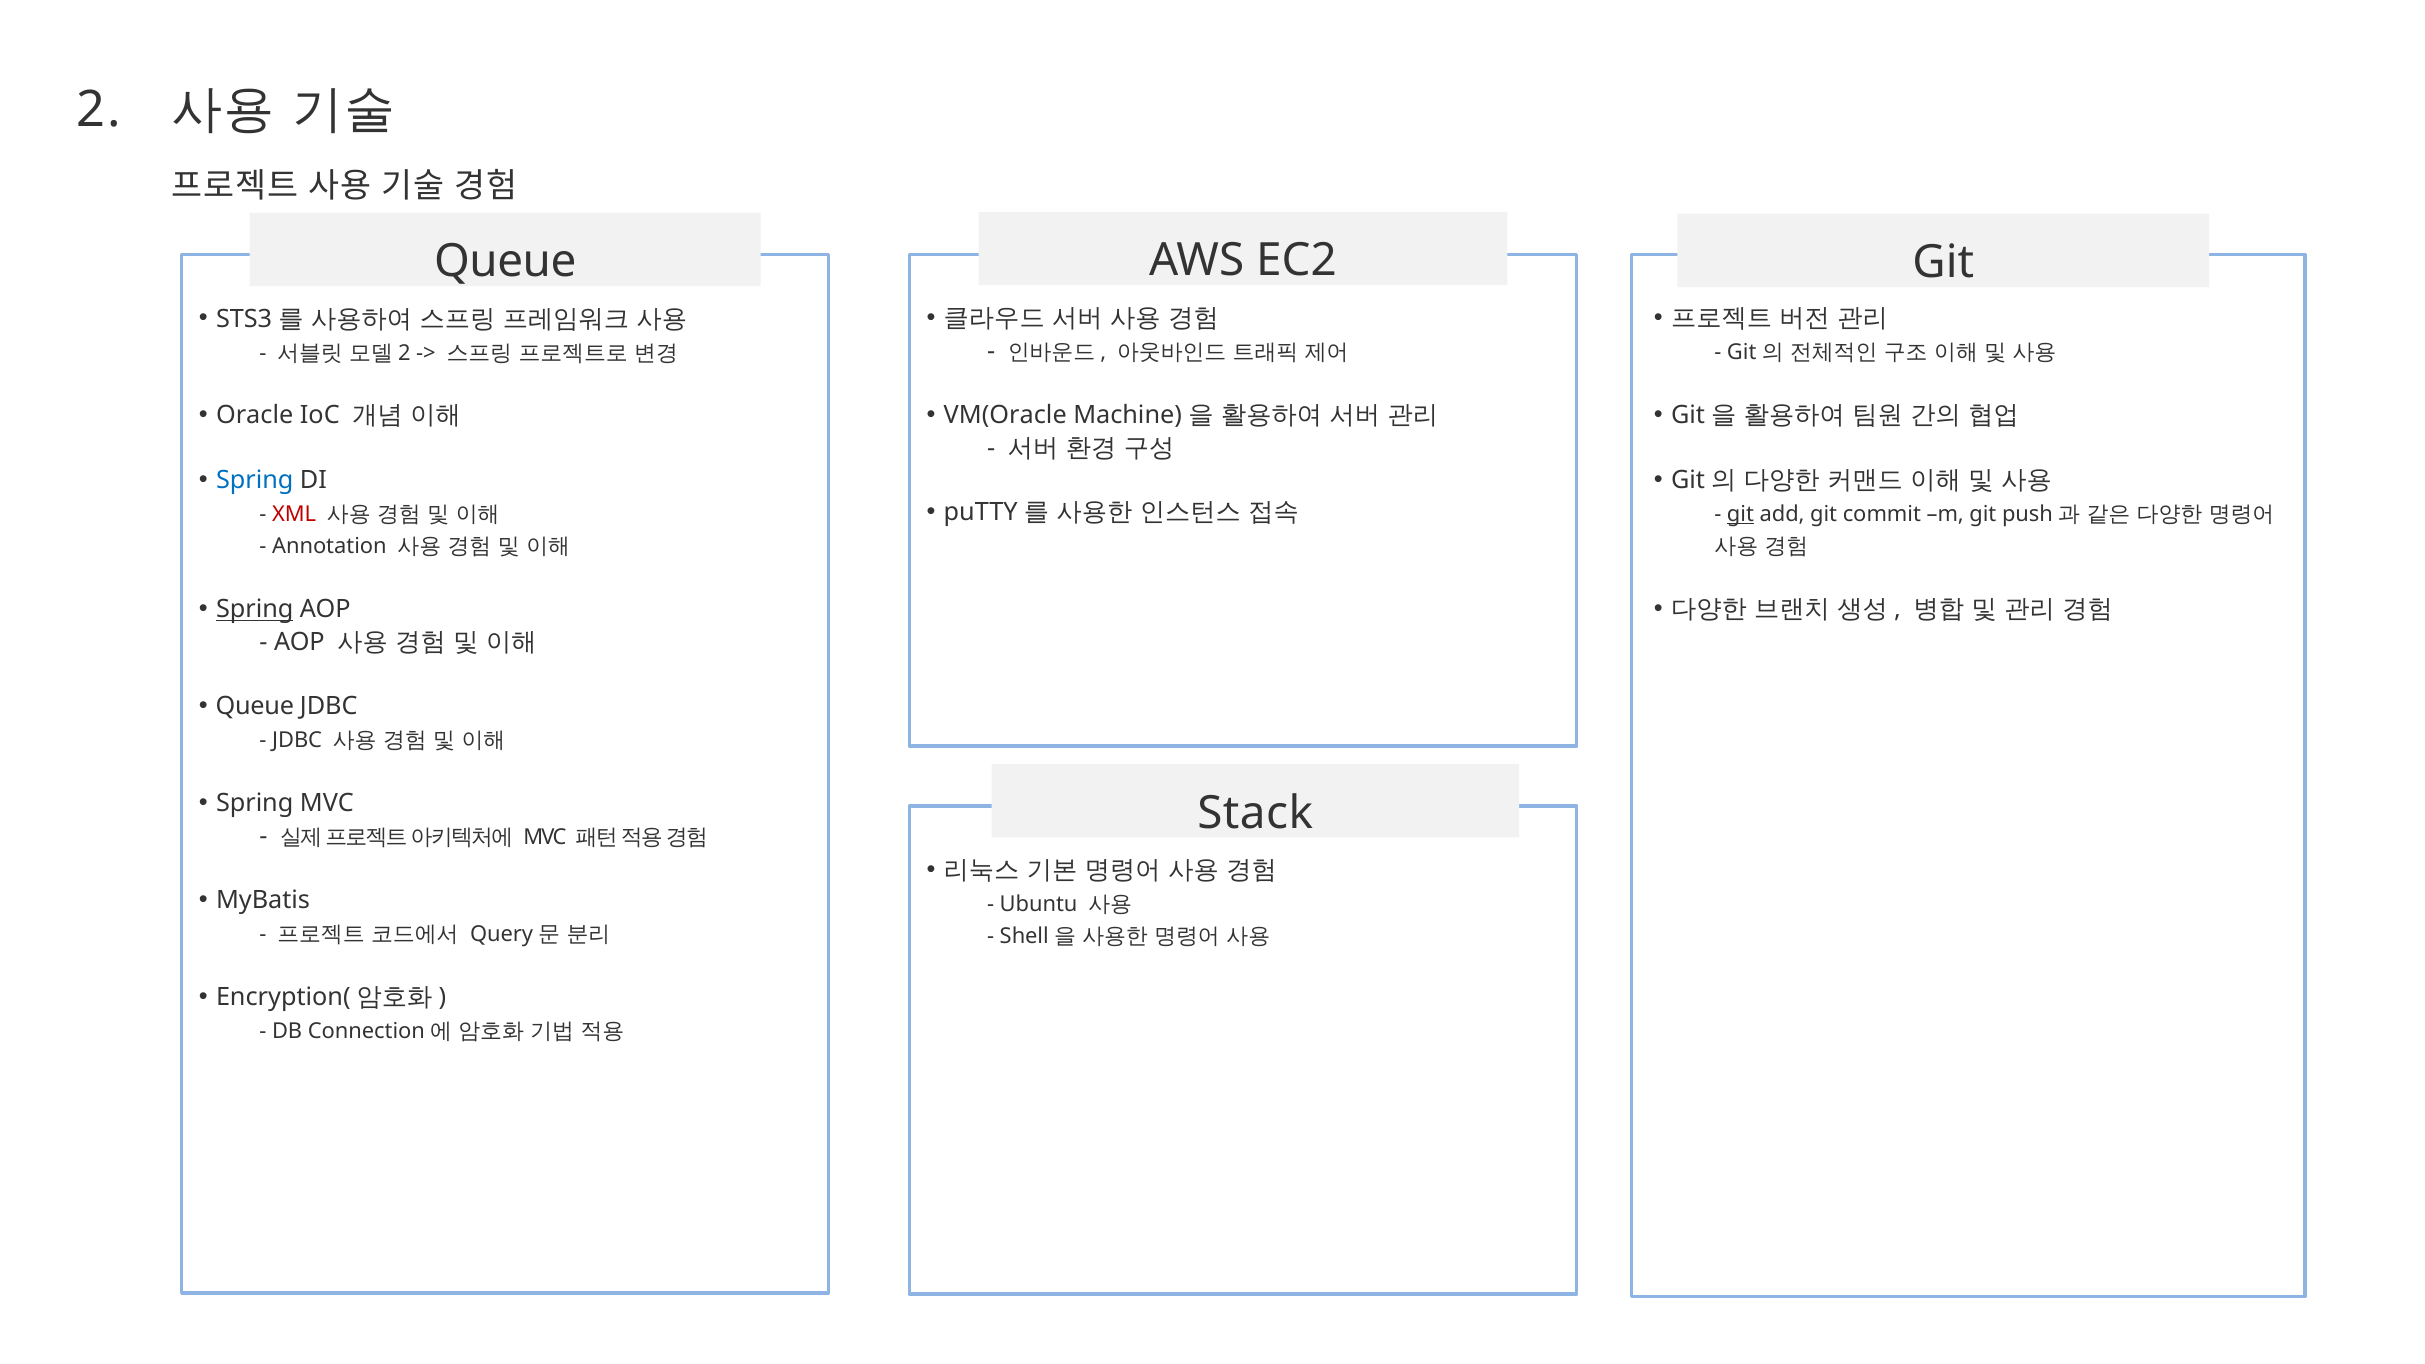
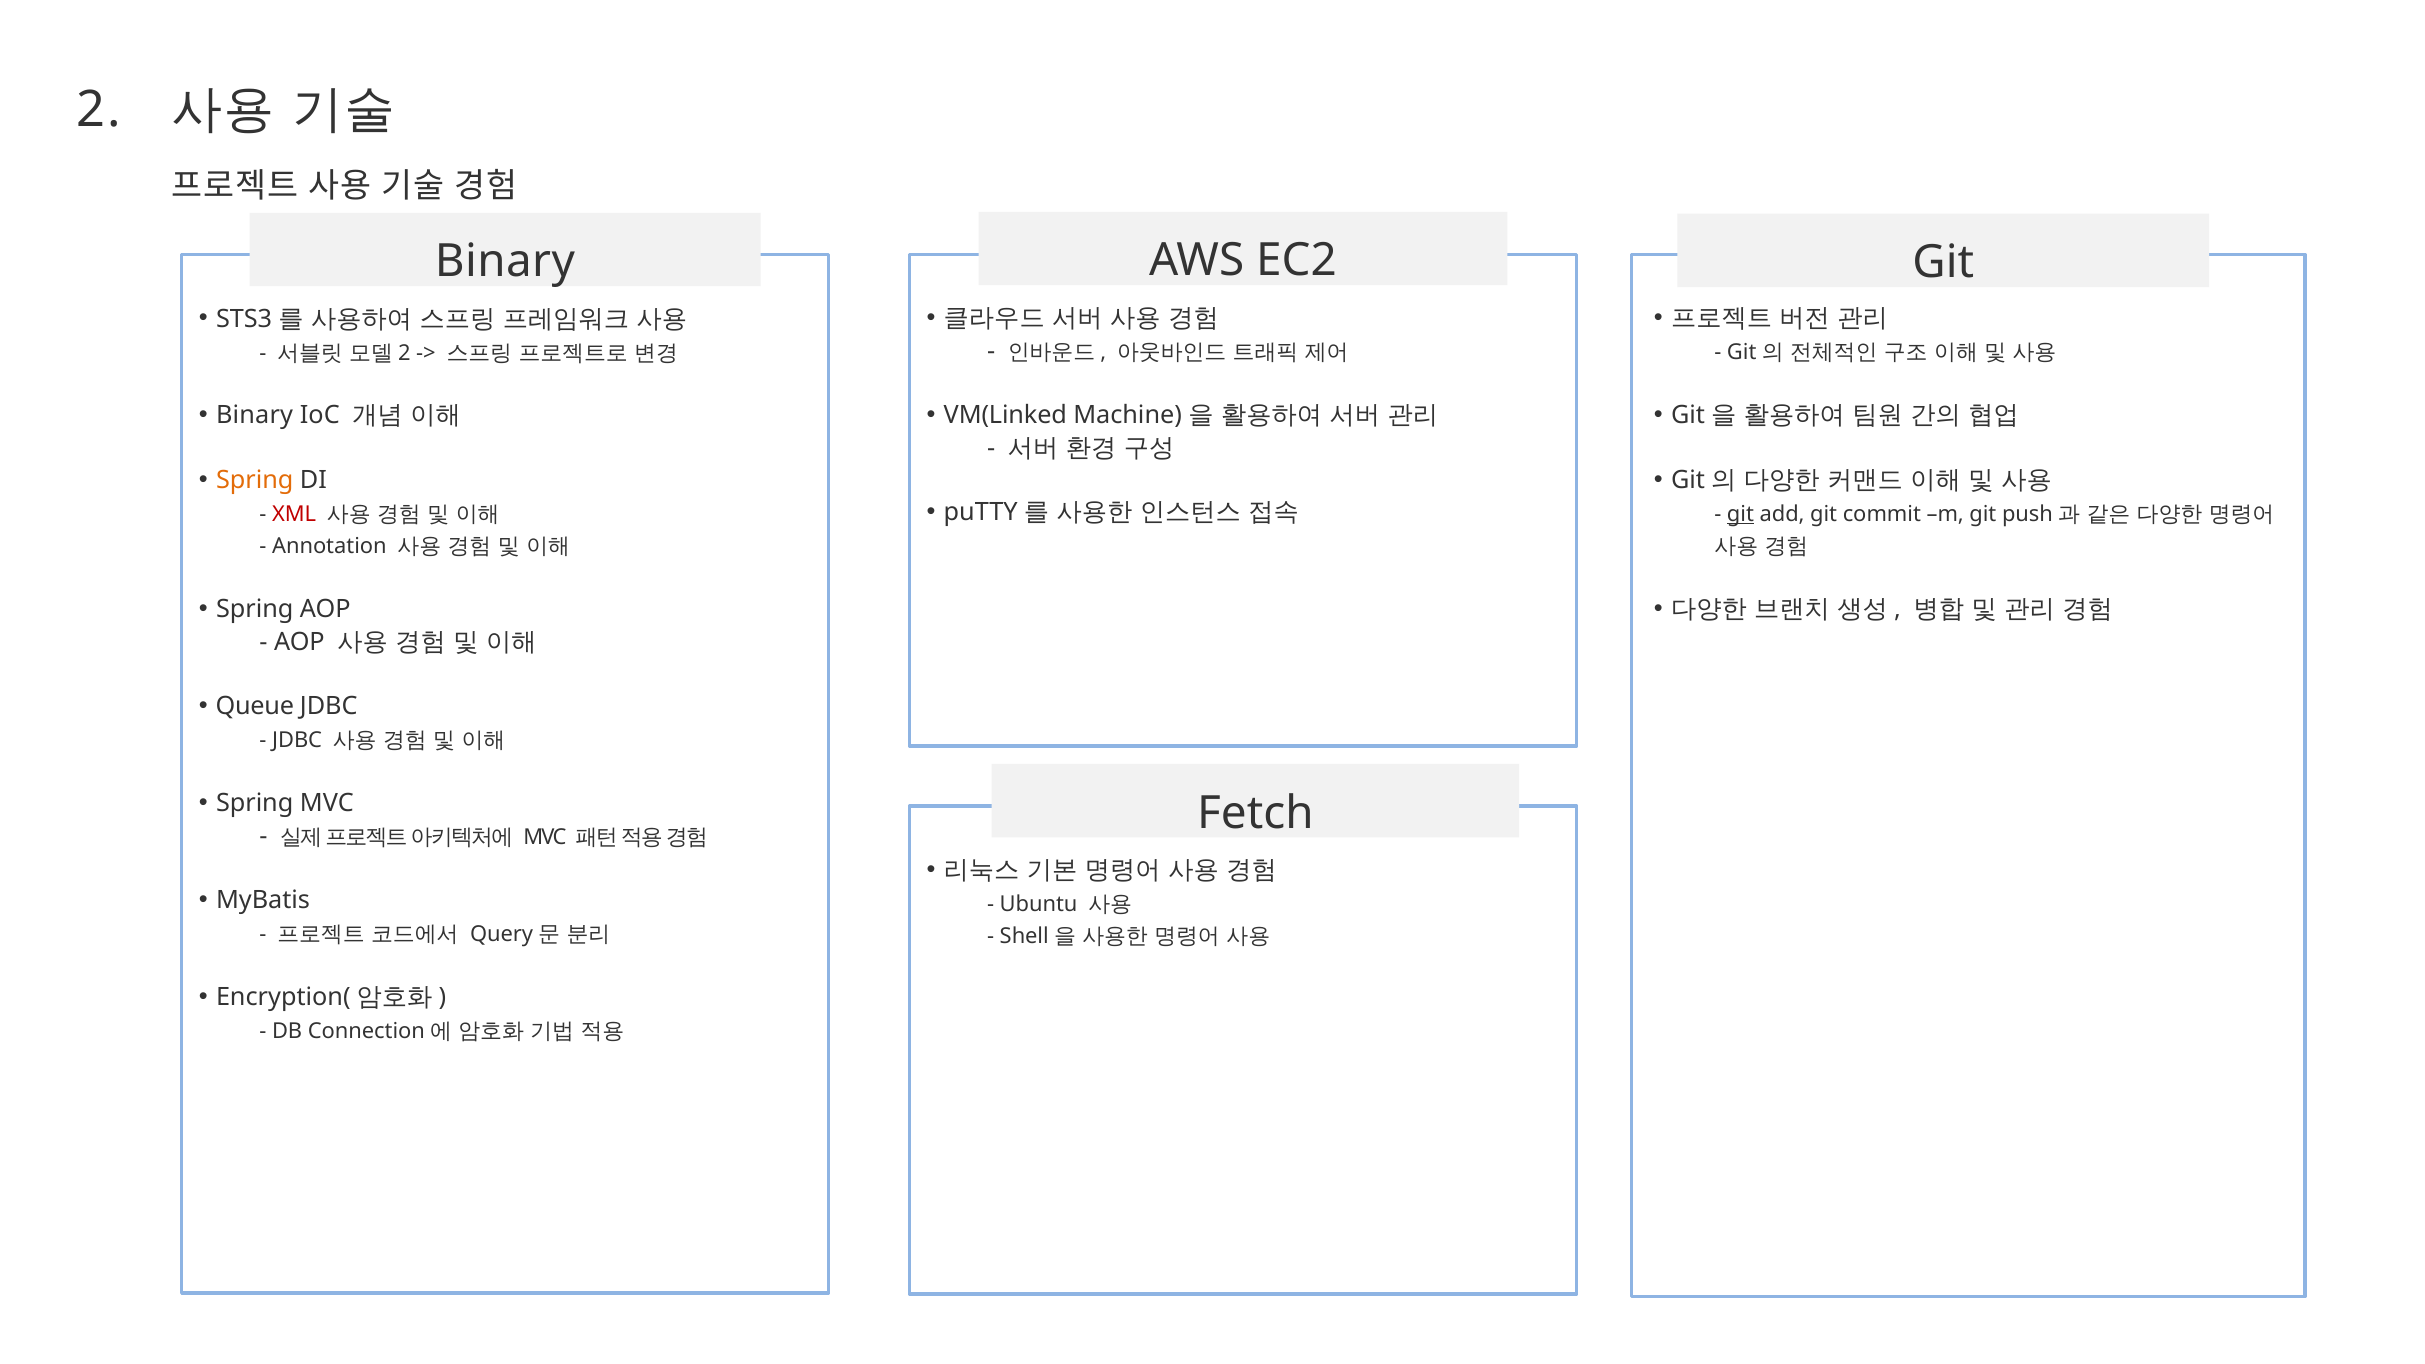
Queue: Queue -> Binary (505, 262)
VM(Oracle: VM(Oracle -> VM(Linked (1005, 416)
Oracle: Oracle -> Binary (255, 416)
Spring colour: blue -> orange (255, 480)
Spring underline: present -> none (255, 610)
Stack: Stack -> Fetch (1255, 813)
